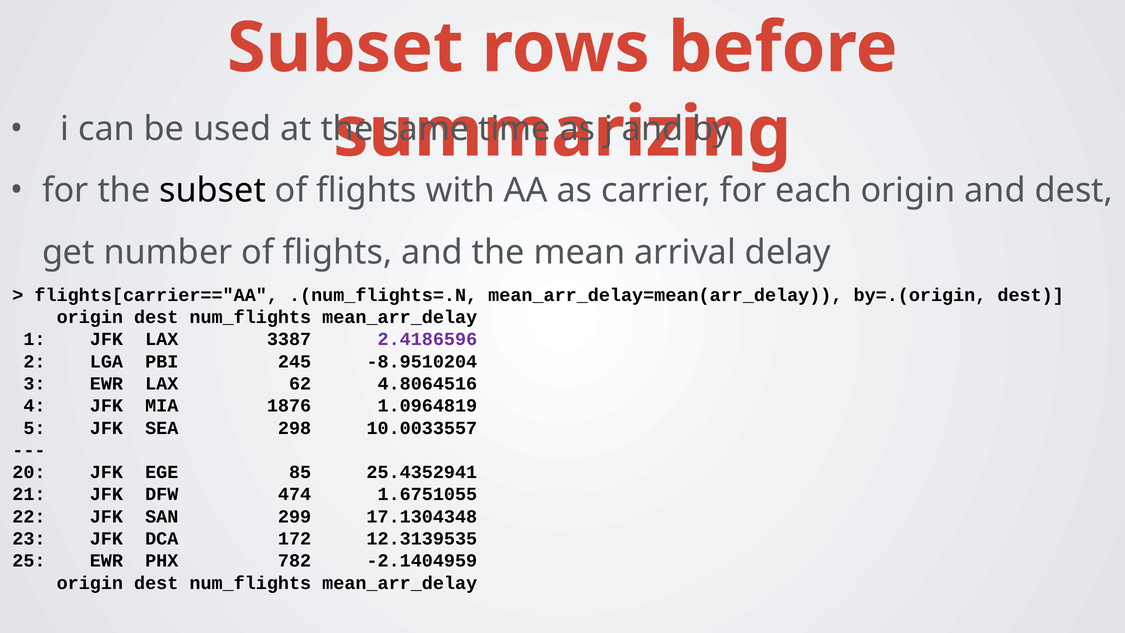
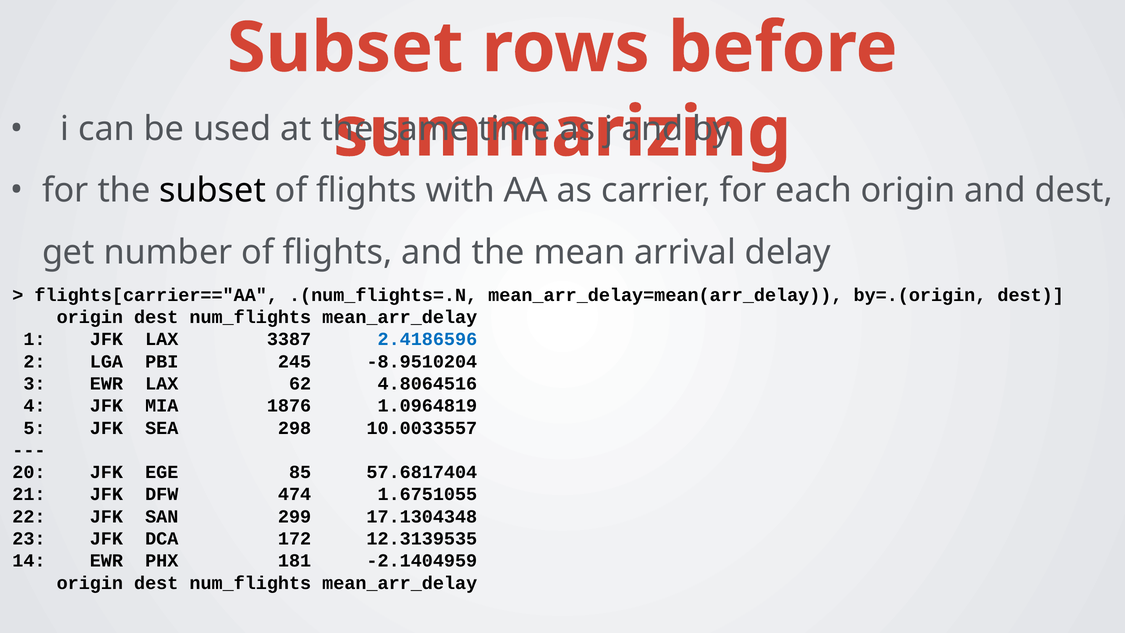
2.4186596 colour: purple -> blue (427, 339)
25.4352941: 25.4352941 -> 57.6817404 (422, 472)
25: 25 -> 14 (29, 561)
782: 782 -> 181 (295, 561)
